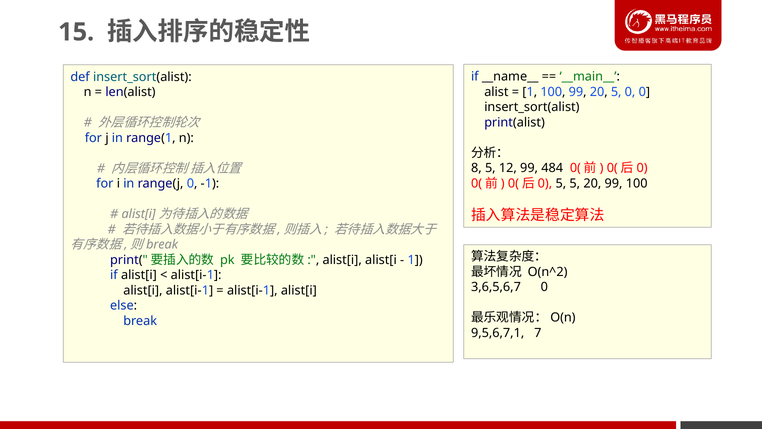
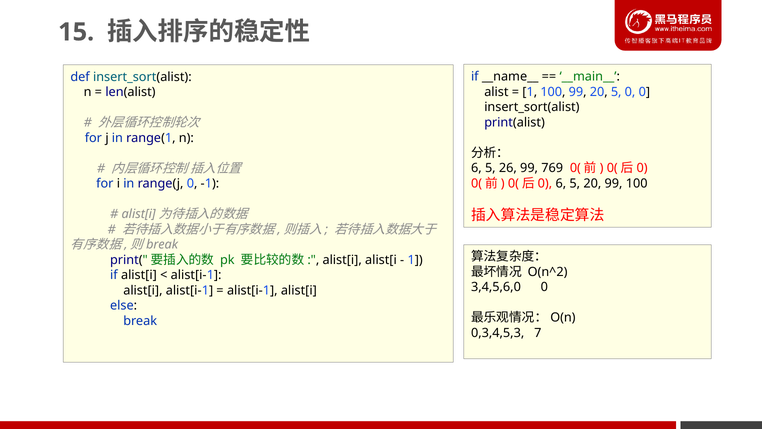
8: 8 -> 6 (476, 168)
12: 12 -> 26 (508, 168)
484: 484 -> 769 (552, 168)
5: 5 -> 6 (561, 183)
3,6,5,6,7: 3,6,5,6,7 -> 3,4,5,6,0 (496, 287)
9,5,6,7,1: 9,5,6,7,1 -> 0,3,4,5,3 (498, 333)
